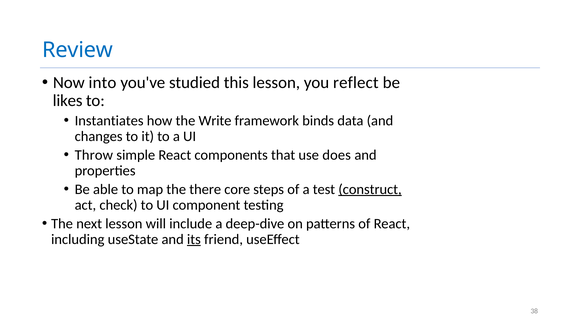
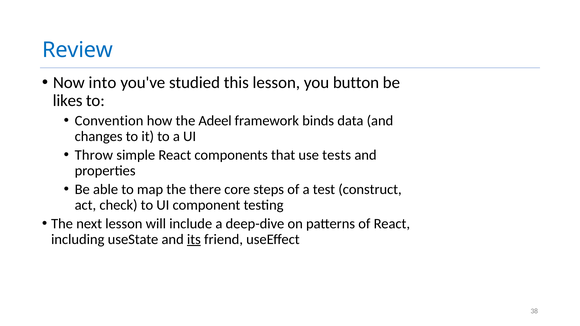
reflect: reflect -> button (356, 83)
Instantiates: Instantiates -> Convention (109, 121)
Write: Write -> Adeel (215, 121)
does: does -> tests (337, 155)
construct underline: present -> none (370, 189)
